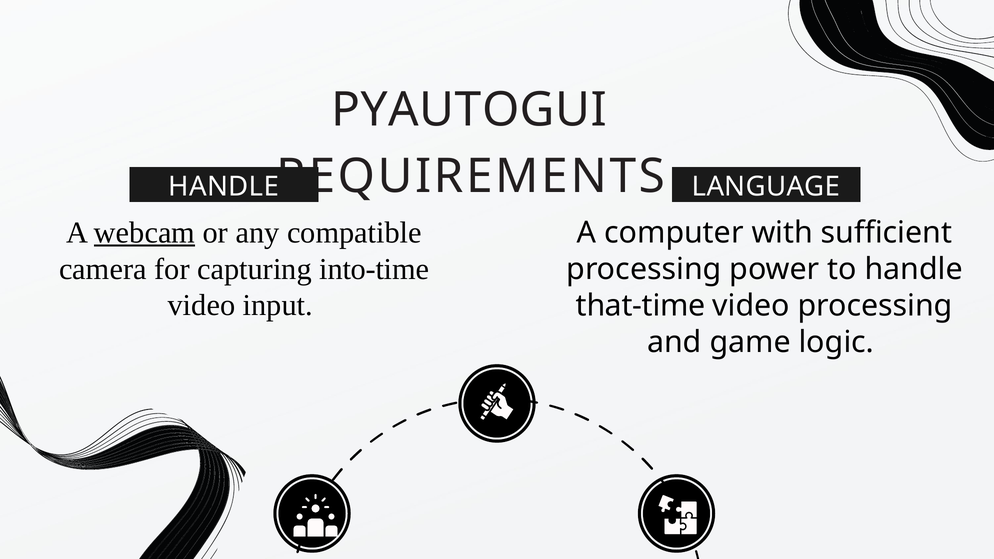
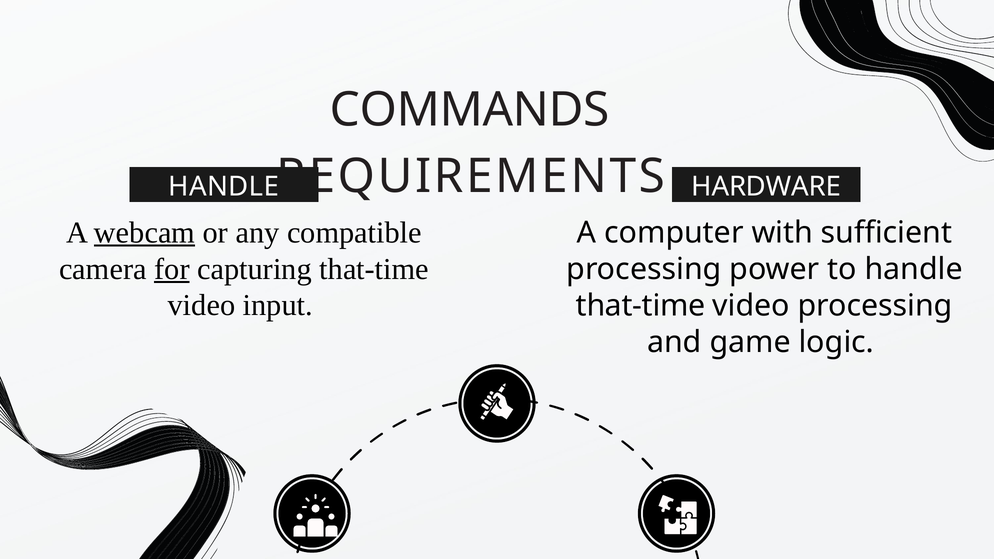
PYAUTOGUI: PYAUTOGUI -> COMMANDS (470, 110)
LANGUAGE: LANGUAGE -> HARDWARE (766, 187)
for underline: none -> present (172, 269)
capturing into-time: into-time -> that-time (374, 269)
